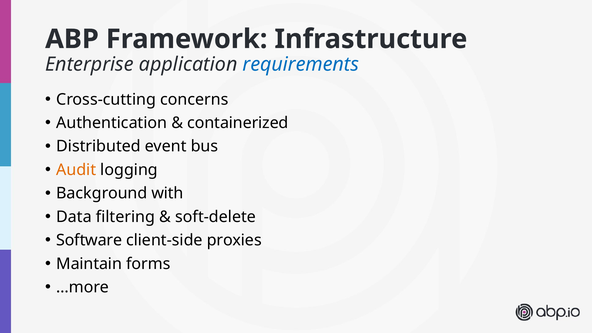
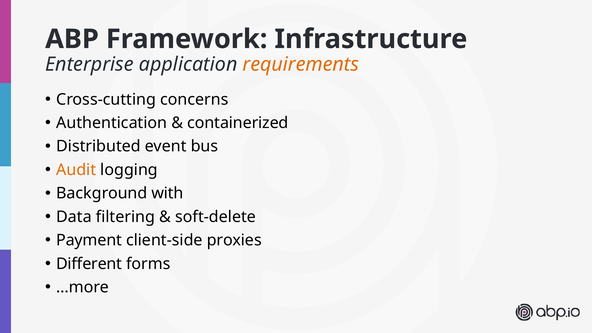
requirements colour: blue -> orange (301, 64)
Software: Software -> Payment (89, 240)
Maintain: Maintain -> Different (89, 264)
